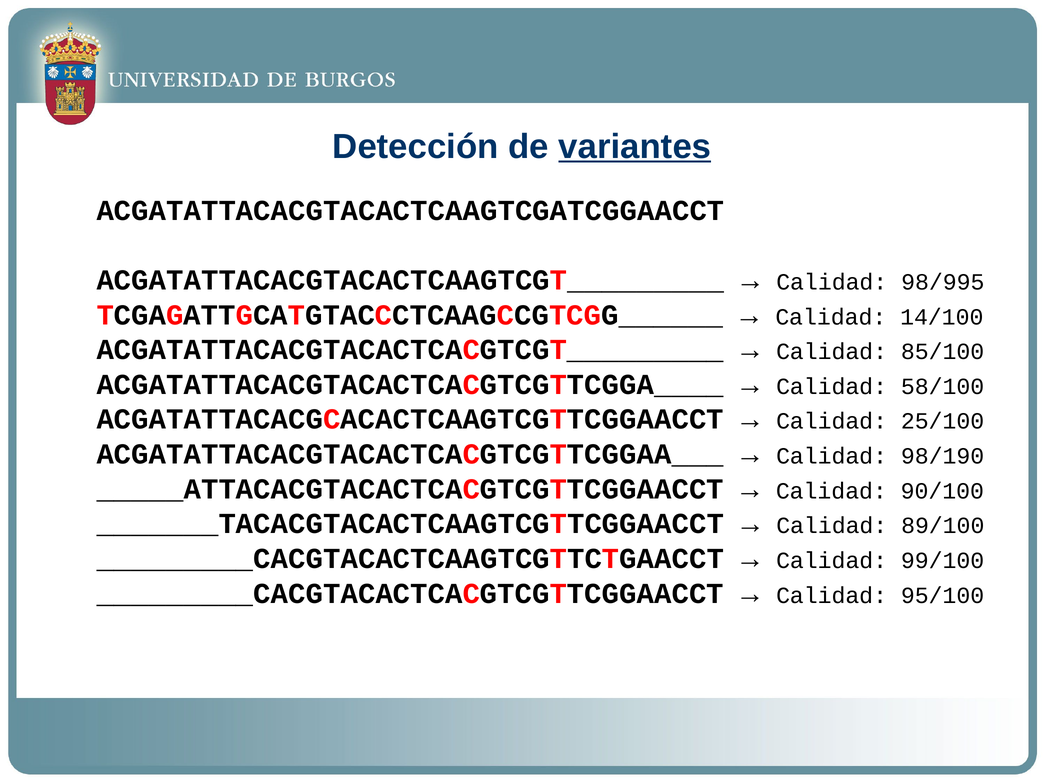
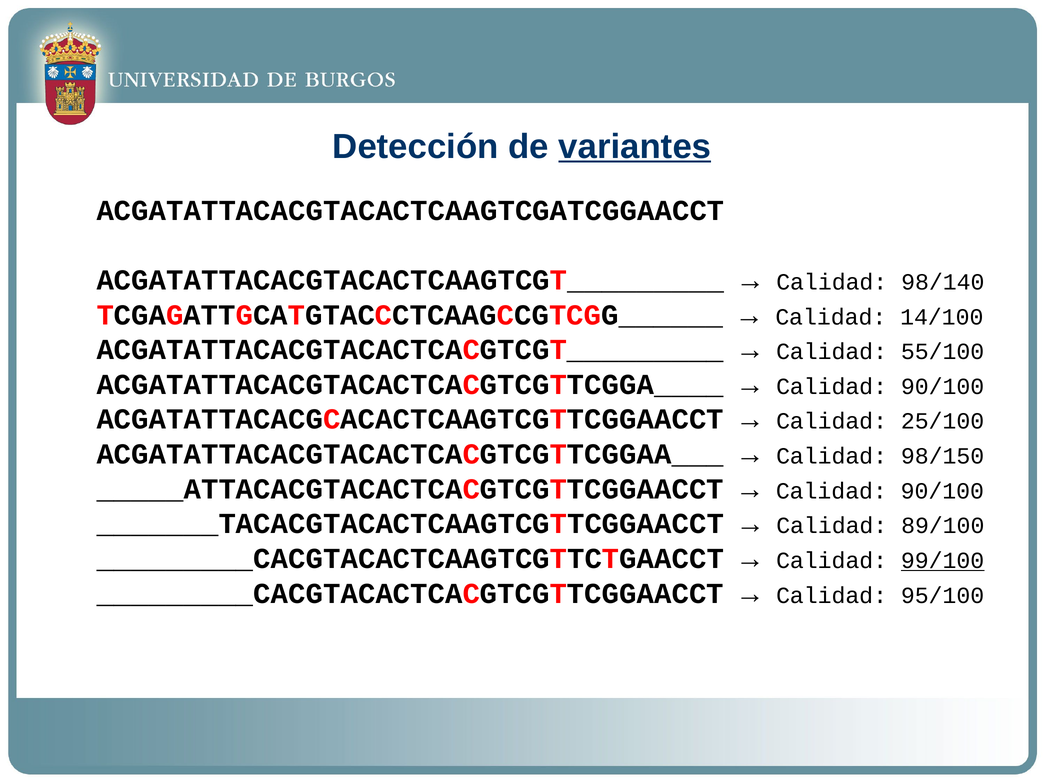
98/995: 98/995 -> 98/140 (943, 282)
85/100: 85/100 -> 55/100 (943, 352)
58/100: 58/100 -> 90/100 (943, 386)
98/190: 98/190 -> 98/150 (943, 456)
99/100 underline: none -> present (943, 561)
